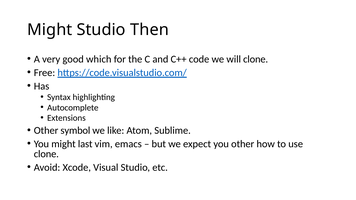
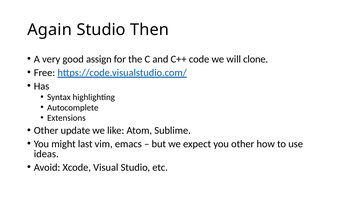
Might: Might -> Again (50, 30)
which: which -> assign (99, 59)
symbol: symbol -> update (75, 131)
clone: clone -> ideas (46, 154)
